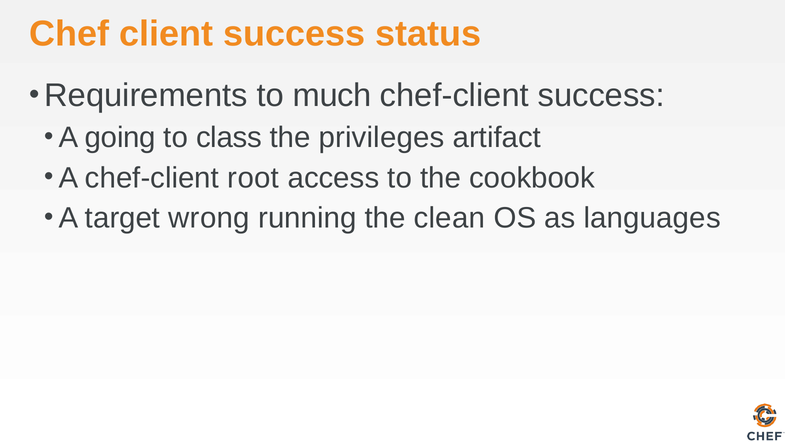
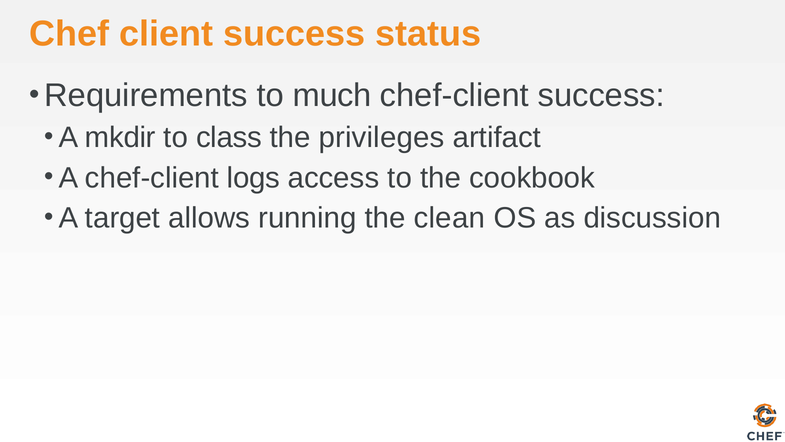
going: going -> mkdir (120, 137)
root: root -> logs (253, 178)
wrong: wrong -> allows (209, 218)
languages: languages -> discussion (652, 218)
